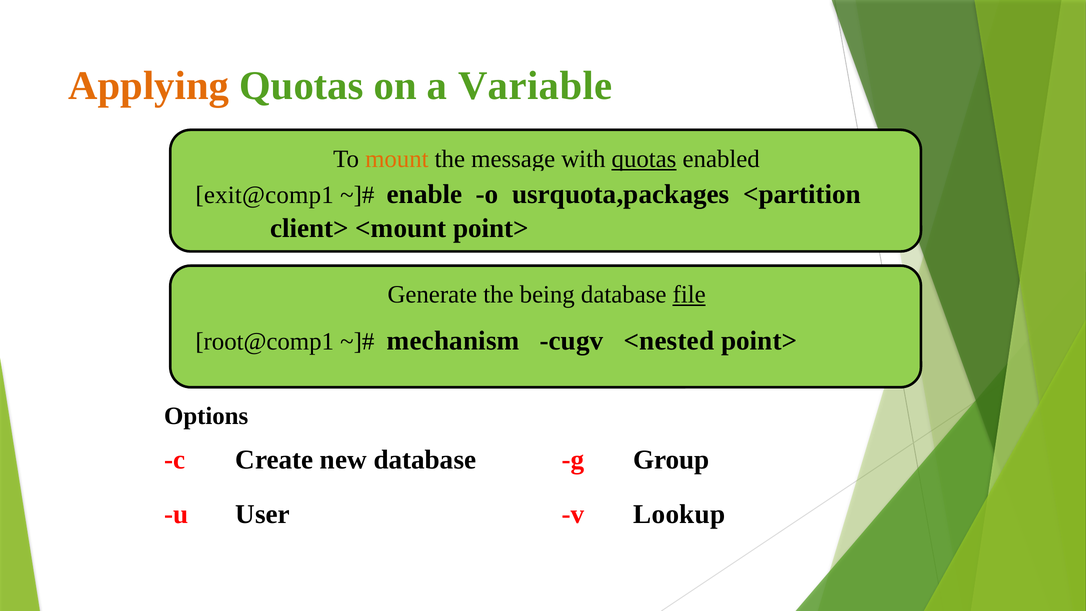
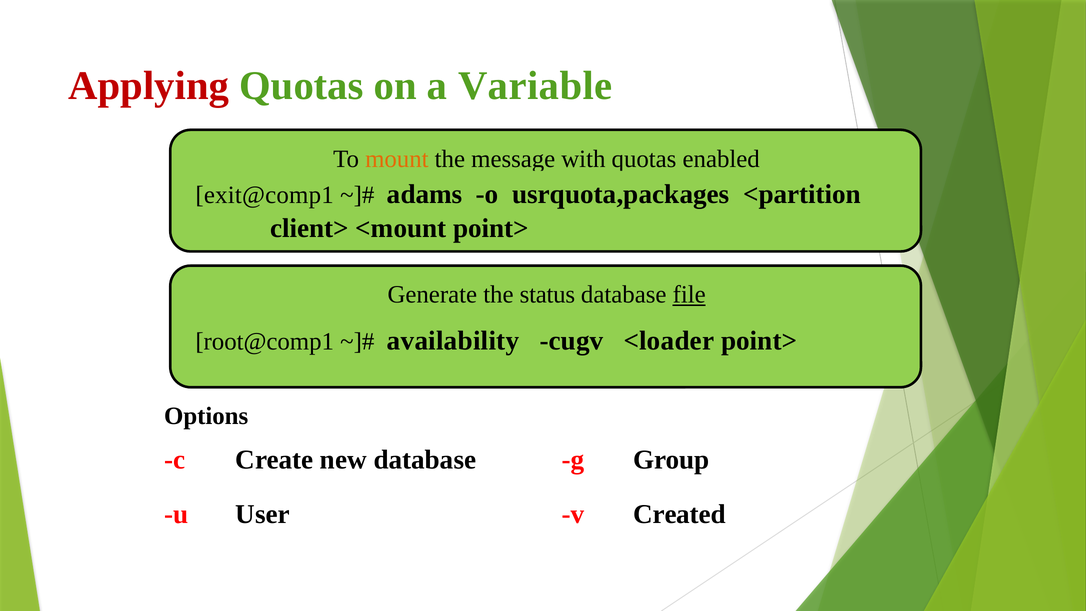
Applying colour: orange -> red (149, 86)
quotas underline: present -> none (644, 159)
enable: enable -> adams (425, 194)
being: being -> status (547, 295)
mechanism: mechanism -> availability (453, 340)
<nested: <nested -> <loader (669, 340)
Lookup: Lookup -> Created (680, 514)
